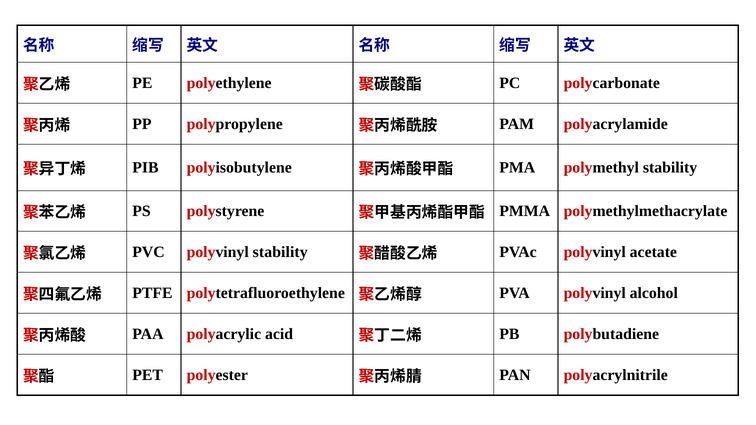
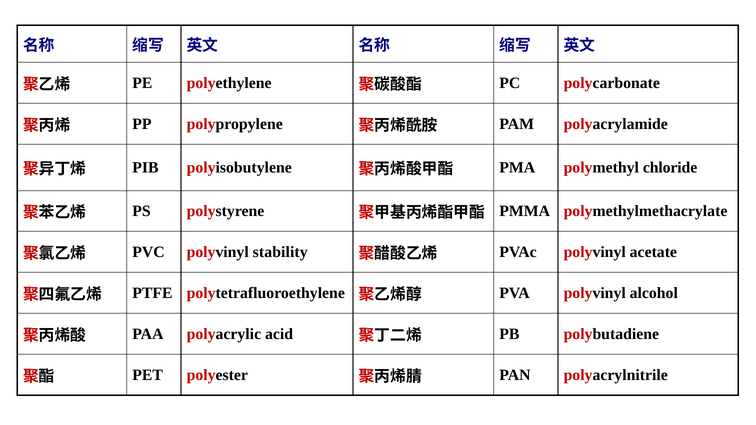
polymethyl stability: stability -> chloride (670, 168)
